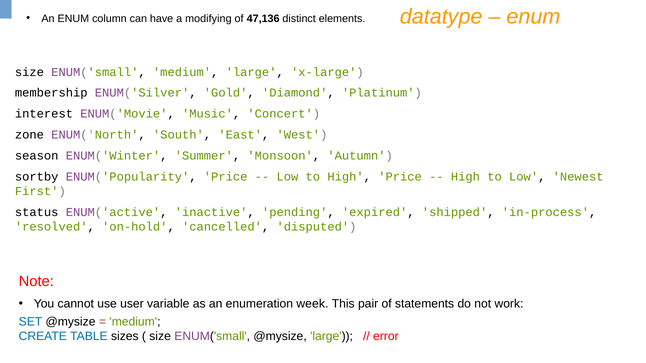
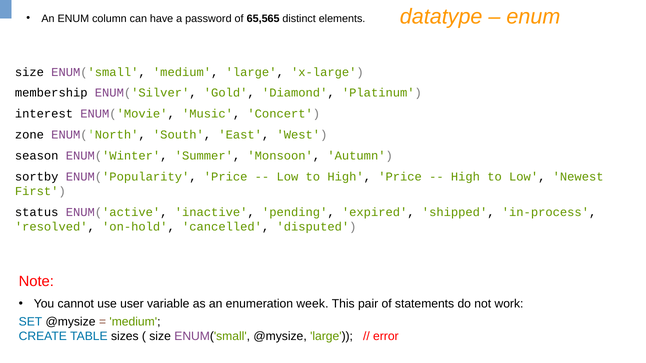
modifying: modifying -> password (208, 18)
47,136: 47,136 -> 65,565 (263, 18)
